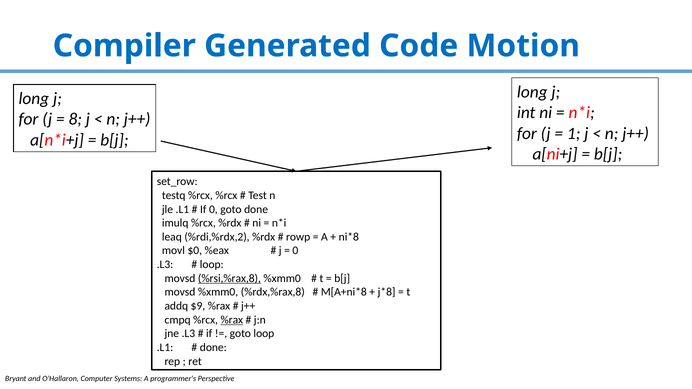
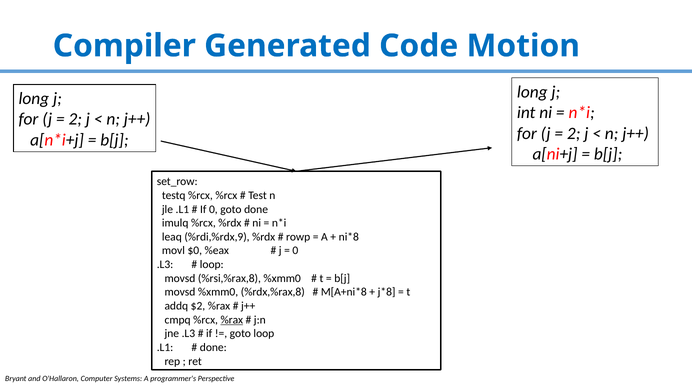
8: 8 -> 2 (75, 119)
1: 1 -> 2 (574, 133)
%rdi,%rdx,2: %rdi,%rdx,2 -> %rdi,%rdx,9 (217, 237)
%rsi,%rax,8 underline: present -> none (229, 278)
$9: $9 -> $2 (198, 306)
